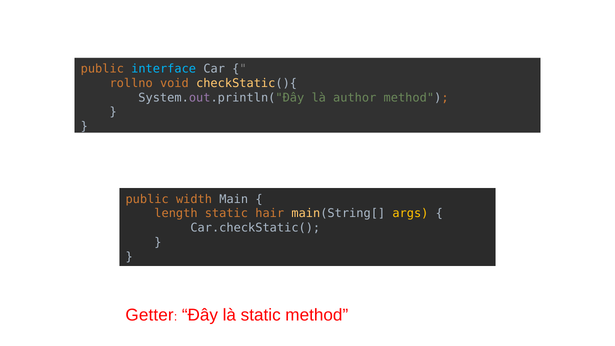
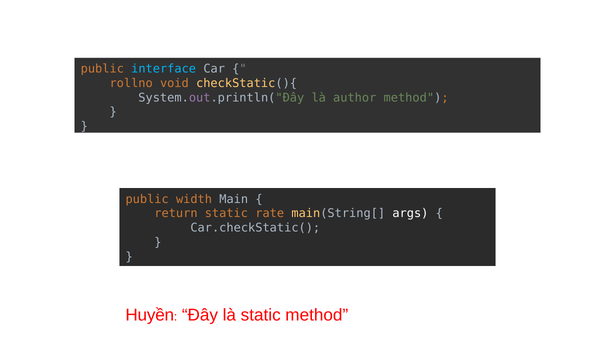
length: length -> return (176, 213)
hair: hair -> rate (270, 213)
args colour: yellow -> white (410, 213)
Getter: Getter -> Huyền (150, 315)
